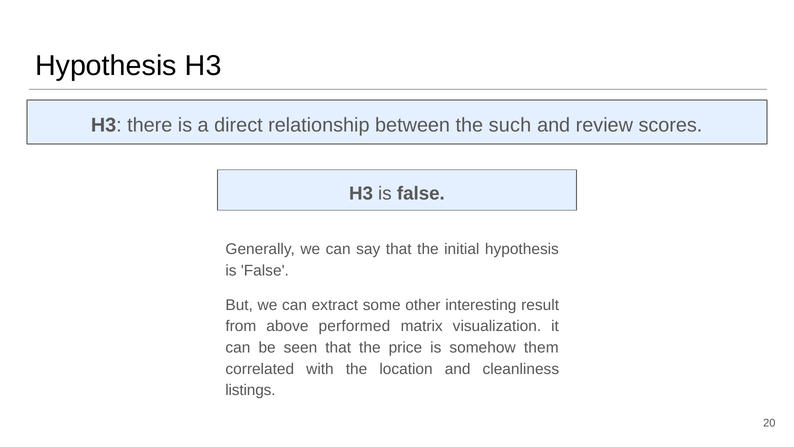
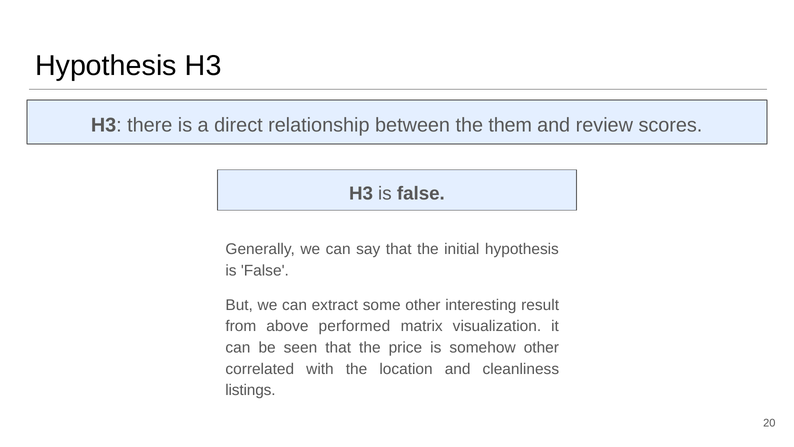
such: such -> them (510, 125)
somehow them: them -> other (541, 347)
